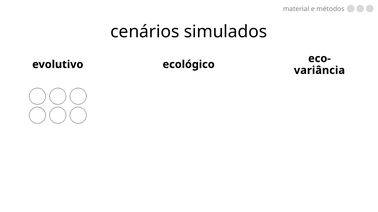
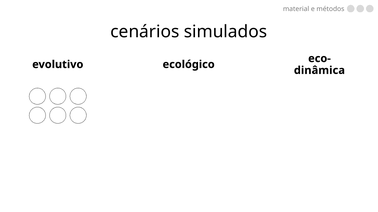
variância: variância -> dinâmica (319, 71)
